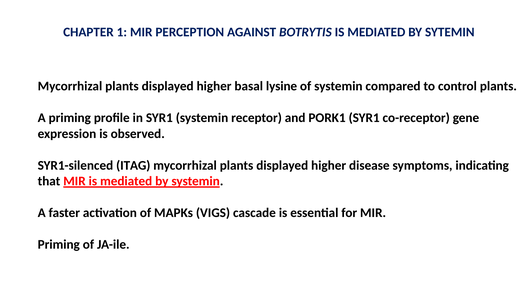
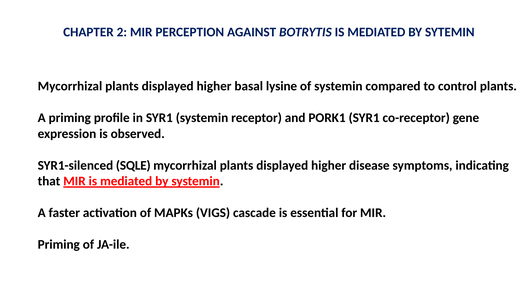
1: 1 -> 2 (122, 32)
ITAG: ITAG -> SQLE (133, 165)
